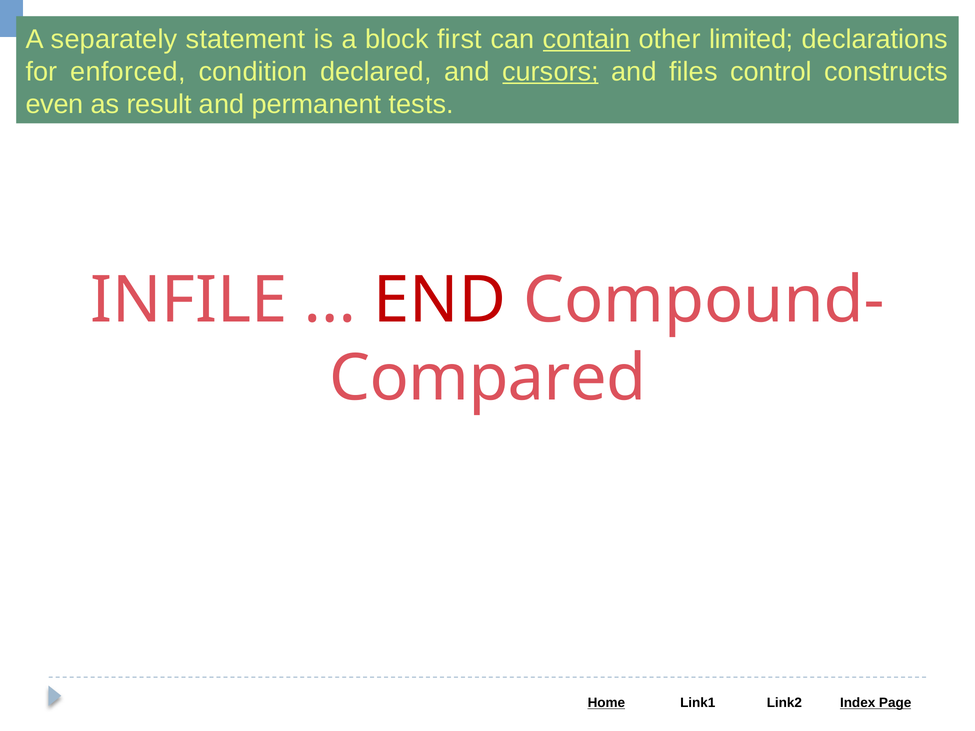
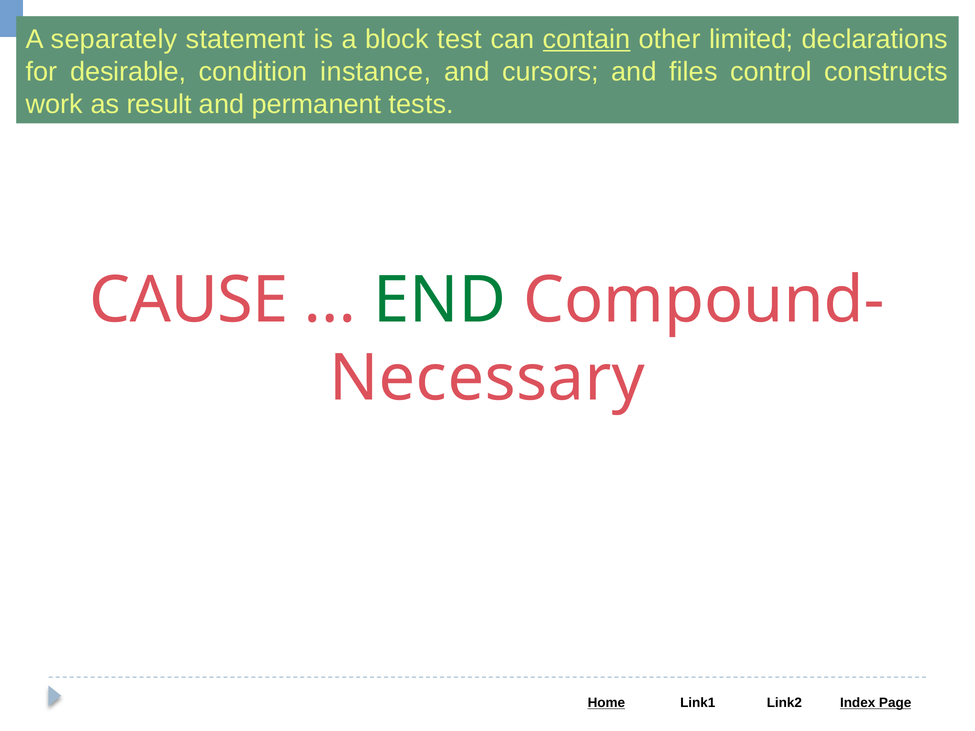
first: first -> test (460, 39)
enforced: enforced -> desirable (128, 72)
declared: declared -> instance (376, 72)
cursors underline: present -> none (550, 72)
even: even -> work (54, 104)
INFILE: INFILE -> CAUSE (189, 300)
END colour: red -> green (440, 300)
Compared: Compared -> Necessary (487, 378)
